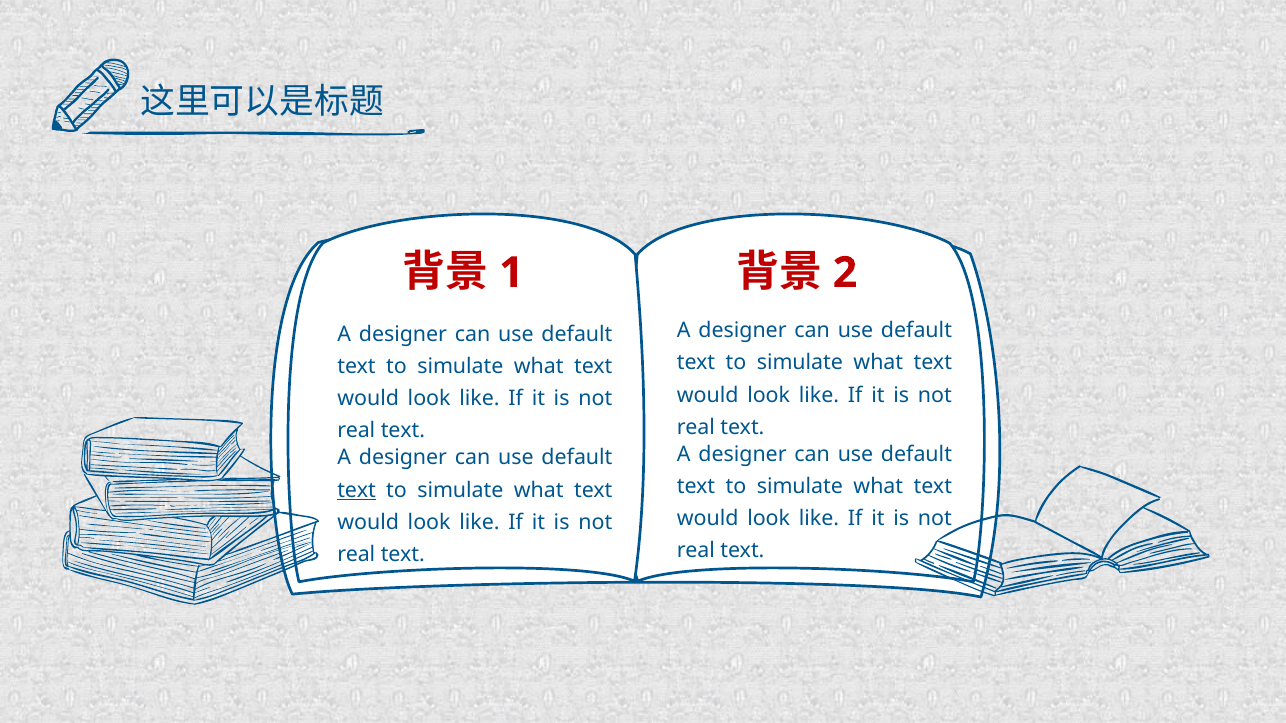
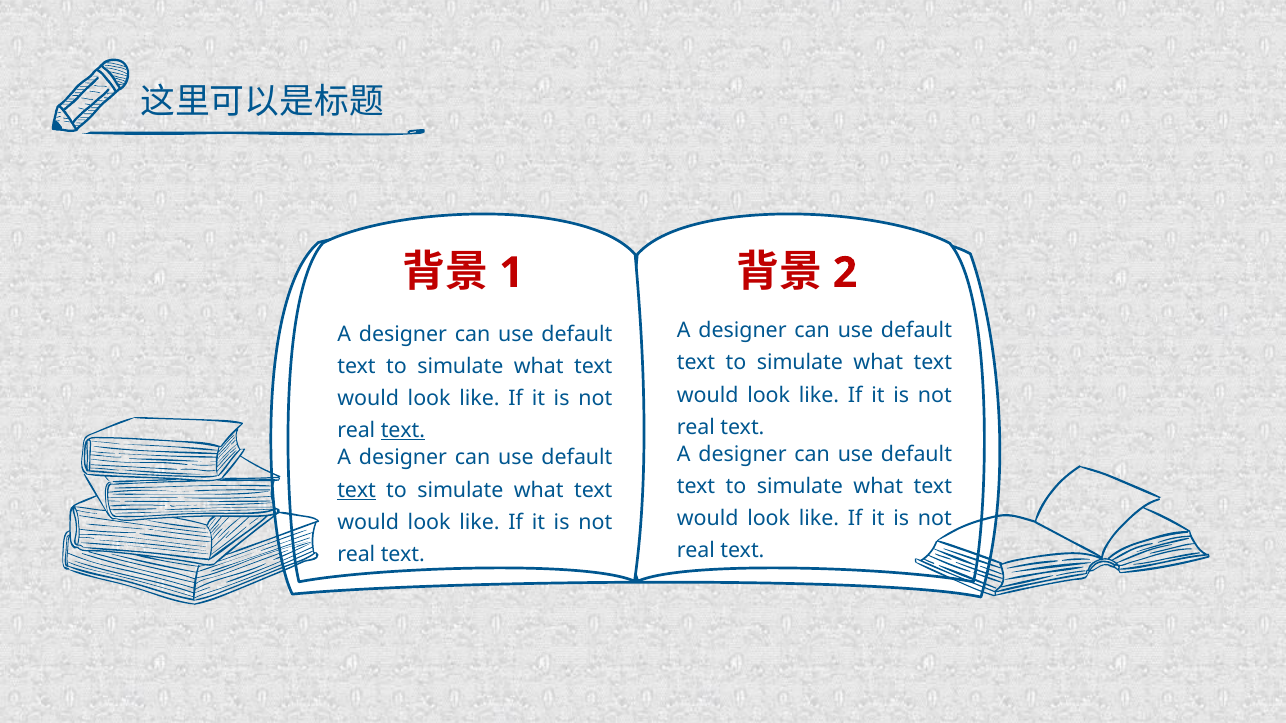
text underline: none -> present (403, 431)
